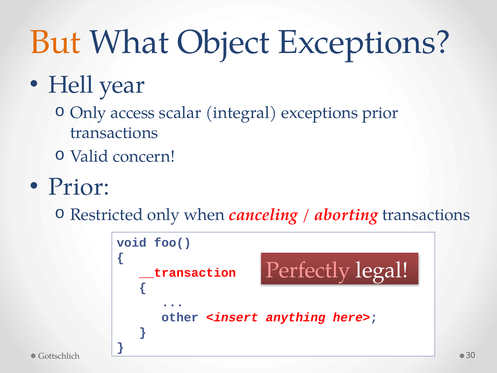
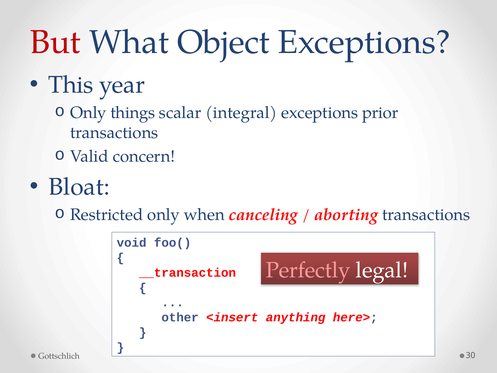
But colour: orange -> red (55, 42)
Hell: Hell -> This (71, 85)
access: access -> things (133, 113)
Prior: Prior -> Bloat (79, 187)
